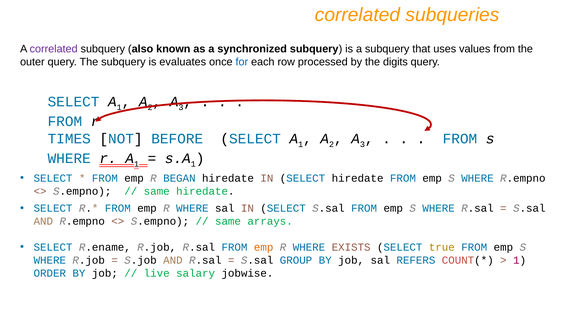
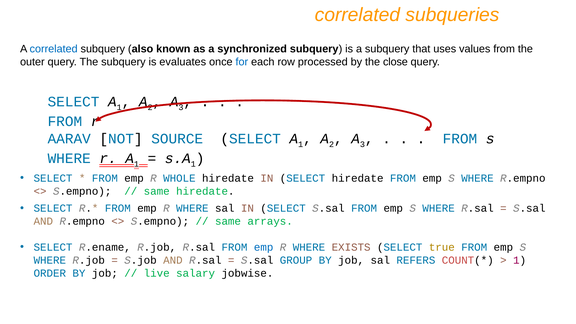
correlated colour: purple -> blue (54, 49)
digits: digits -> close (395, 62)
TIMES: TIMES -> AARAV (69, 139)
BEFORE: BEFORE -> SOURCE (177, 139)
BEGAN: BEGAN -> WHOLE (179, 178)
emp colour: orange -> blue (264, 247)
